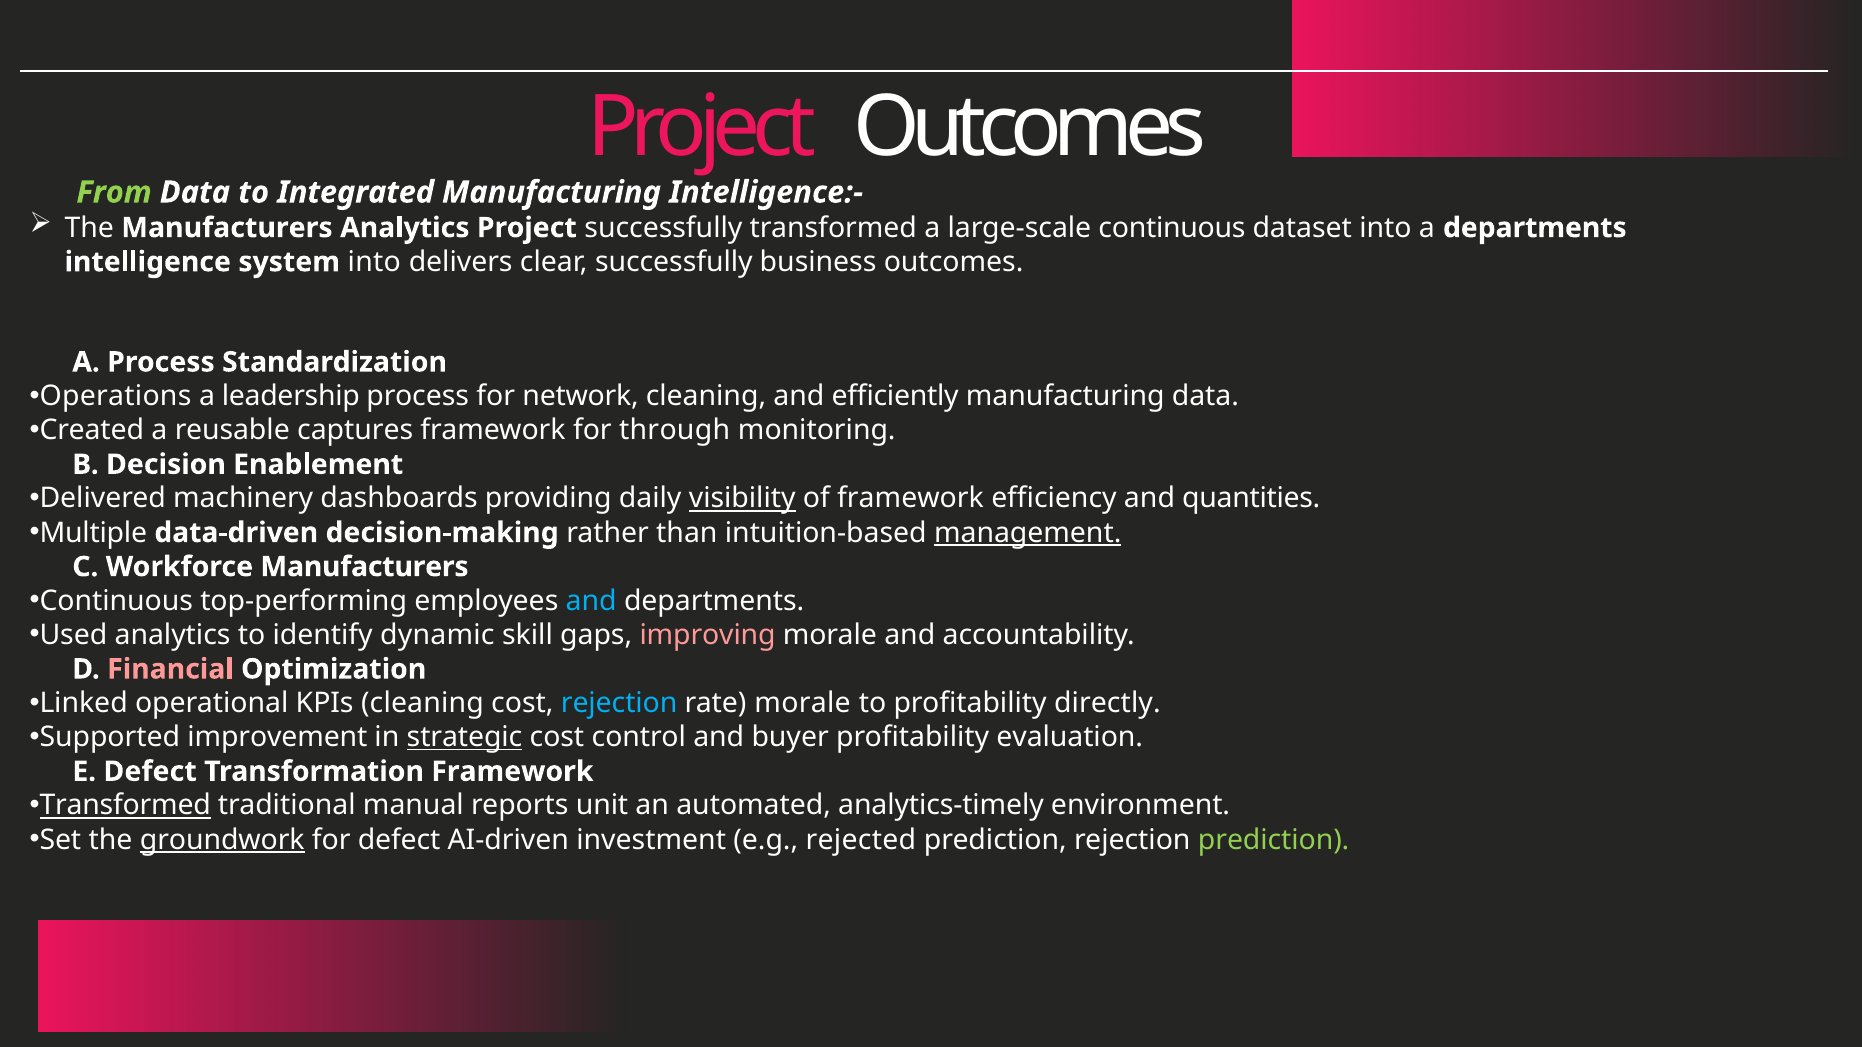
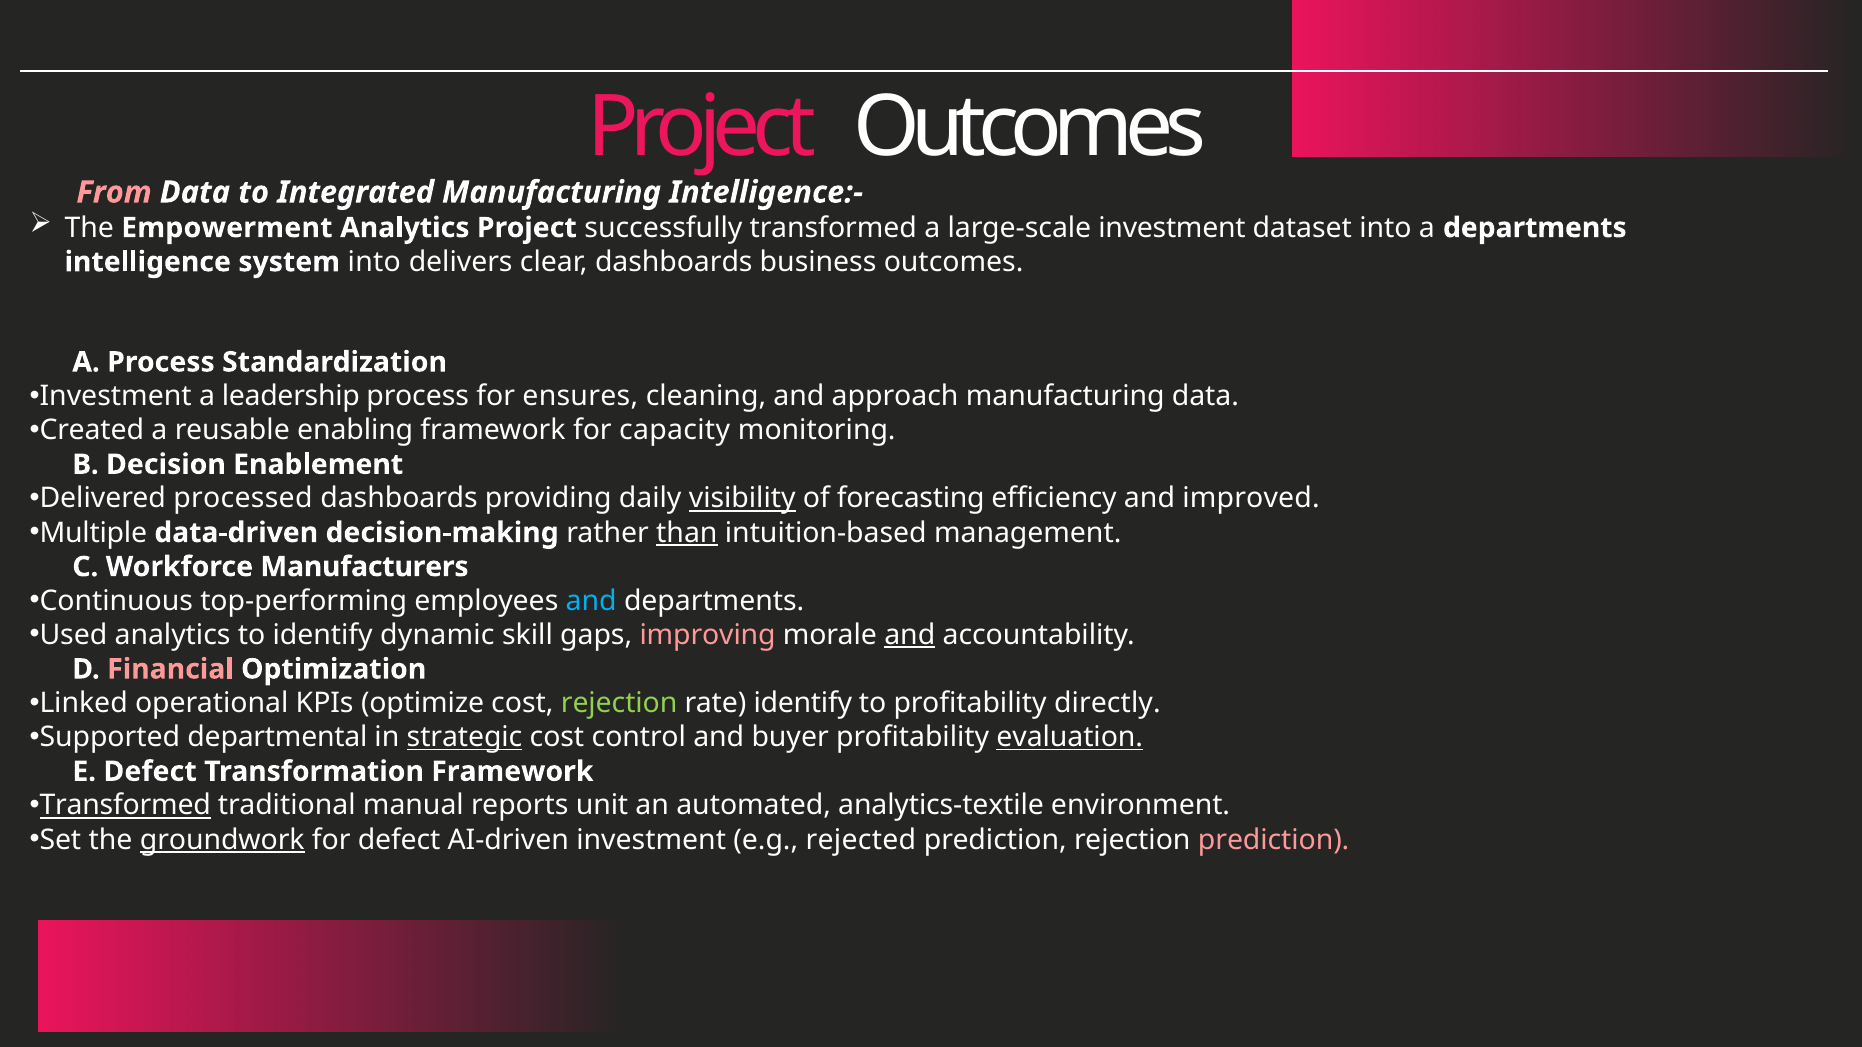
From colour: light green -> pink (114, 192)
The Manufacturers: Manufacturers -> Empowerment (227, 228)
large-scale continuous: continuous -> investment (1172, 228)
clear successfully: successfully -> dashboards (674, 262)
Operations: Operations -> Investment (116, 396)
network: network -> ensures (580, 396)
efficiently: efficiently -> approach (895, 396)
captures: captures -> enabling (355, 431)
through: through -> capacity (675, 431)
machinery: machinery -> processed (243, 499)
of framework: framework -> forecasting (911, 499)
quantities: quantities -> improved (1251, 499)
than underline: none -> present (687, 533)
management underline: present -> none (1028, 533)
and underline: none -> present (910, 635)
KPIs cleaning: cleaning -> optimize (423, 704)
rejection colour: light blue -> light green (619, 704)
rate morale: morale -> identify (803, 704)
improvement: improvement -> departmental (277, 738)
evaluation underline: none -> present (1070, 738)
analytics-timely: analytics-timely -> analytics-textile (941, 806)
prediction colour: light green -> pink (1274, 840)
